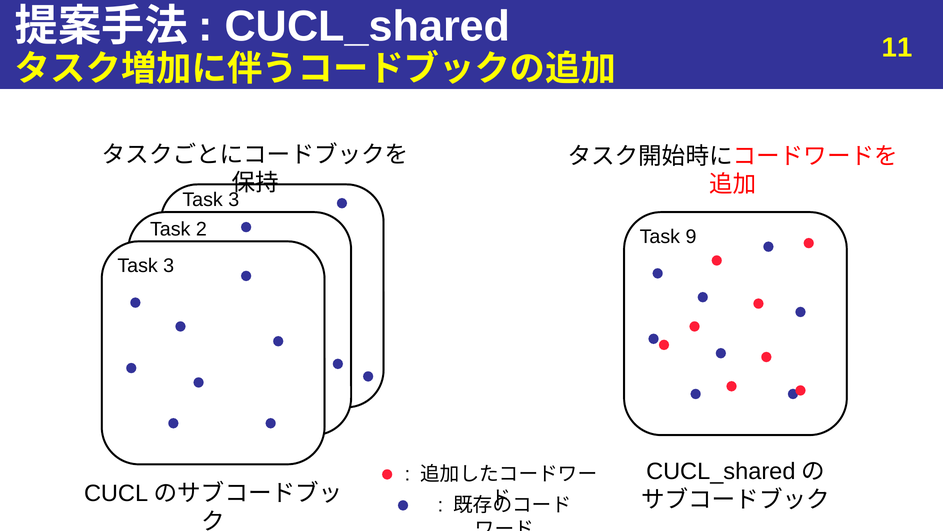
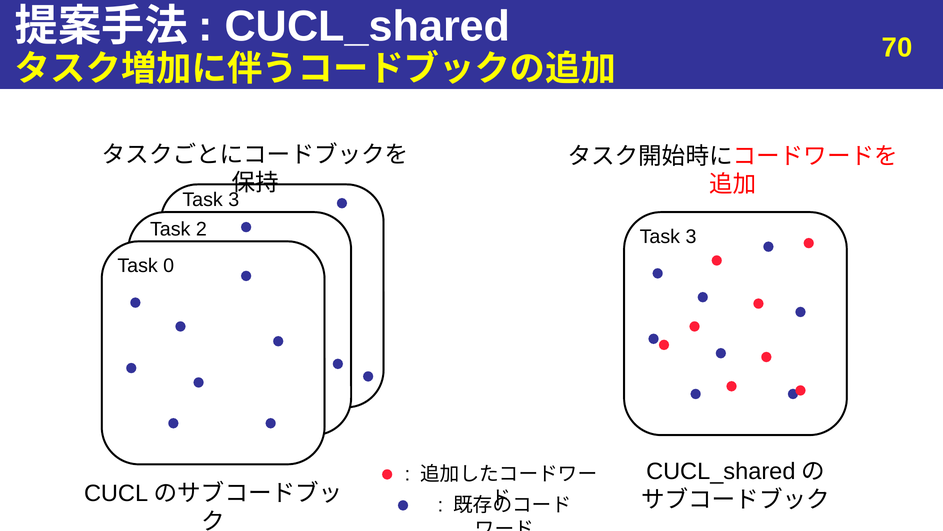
11: 11 -> 70 (897, 48)
9: 9 -> 3 (691, 236)
3: 3 -> 0 (169, 266)
